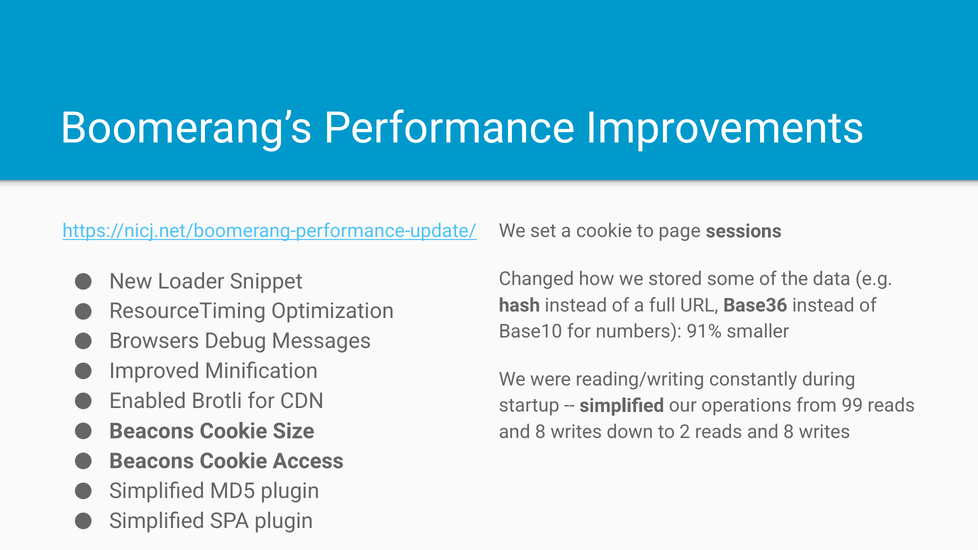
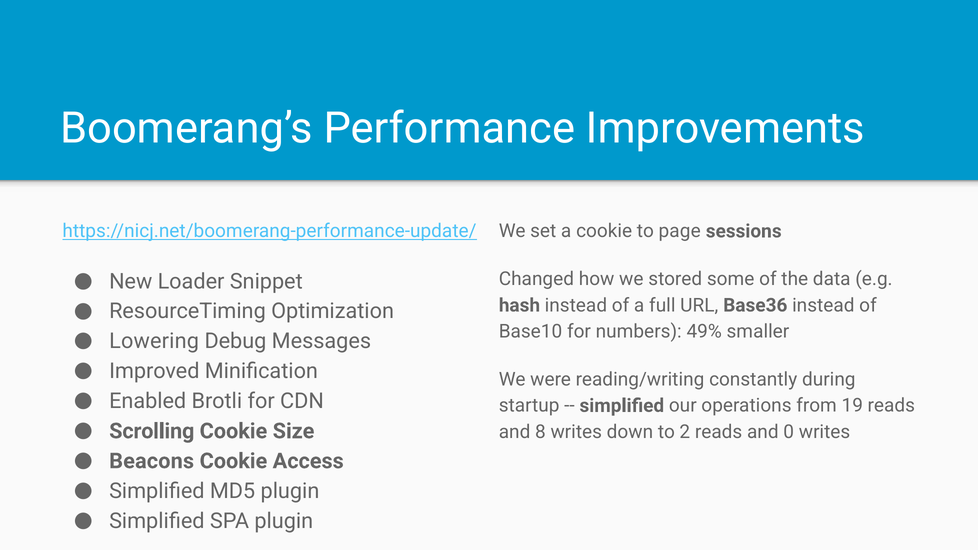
91%: 91% -> 49% (704, 332)
Browsers: Browsers -> Lowering (154, 341)
99: 99 -> 19 (852, 406)
Beacons: Beacons -> Scrolling (152, 431)
2 reads and 8: 8 -> 0 (789, 432)
